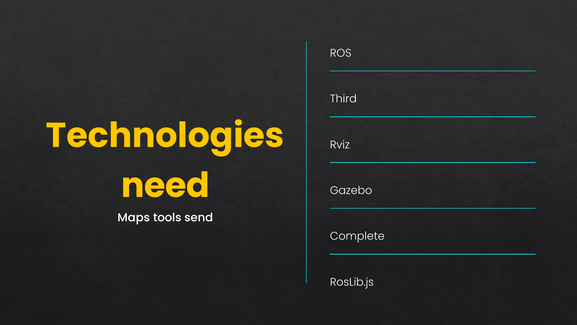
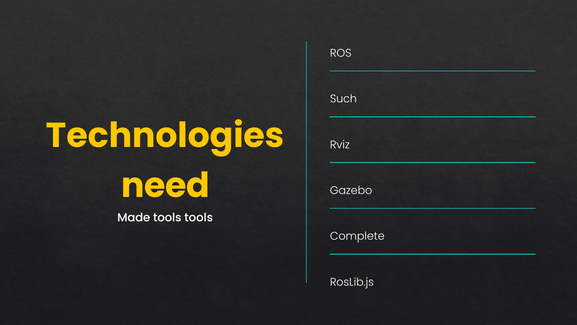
Third: Third -> Such (343, 99)
Maps: Maps -> Made (134, 217)
tools send: send -> tools (199, 217)
